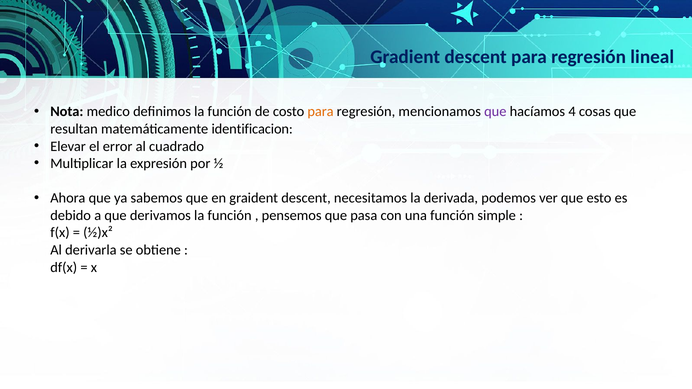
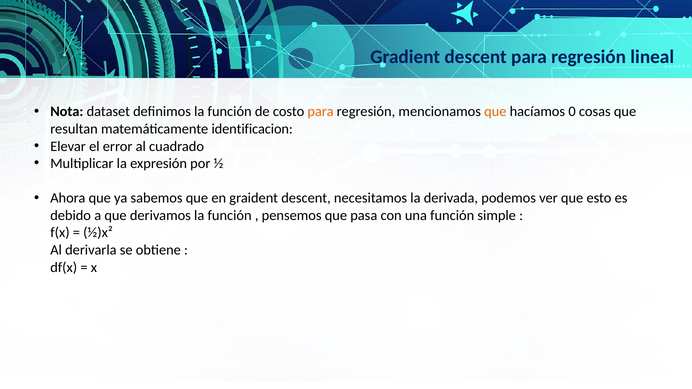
medico: medico -> dataset (108, 112)
que colour: purple -> orange (495, 112)
4: 4 -> 0 (572, 112)
